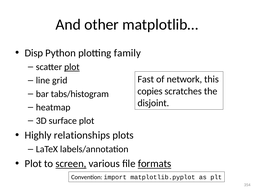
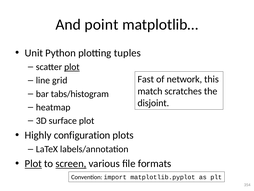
other: other -> point (101, 25)
Disp: Disp -> Unit (34, 53)
family: family -> tuples (127, 53)
copies: copies -> match (150, 91)
relationships: relationships -> configuration (82, 135)
Plot underline: none -> present (33, 163)
formats underline: present -> none (155, 163)
